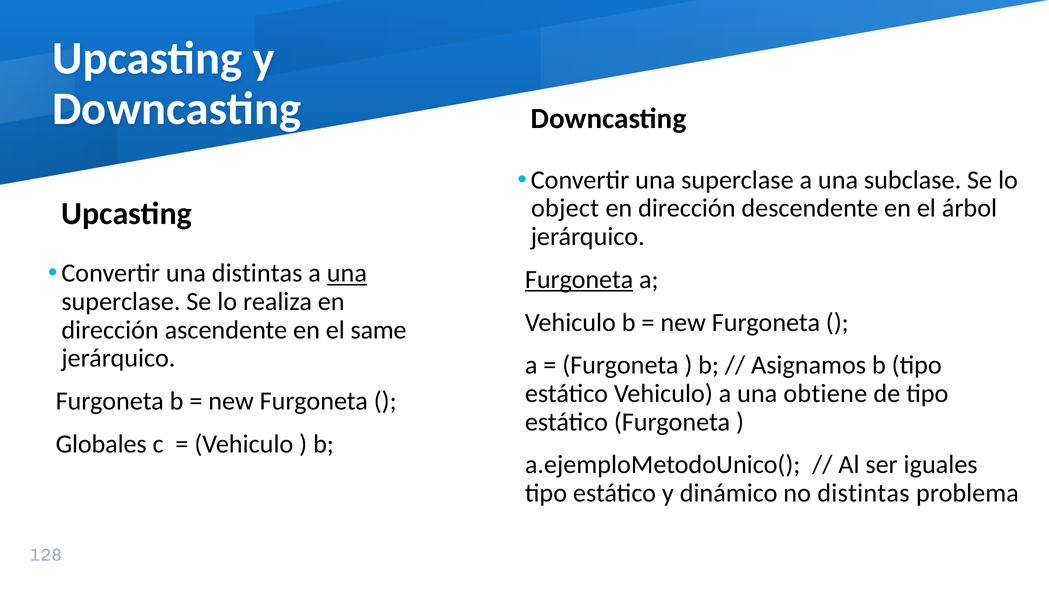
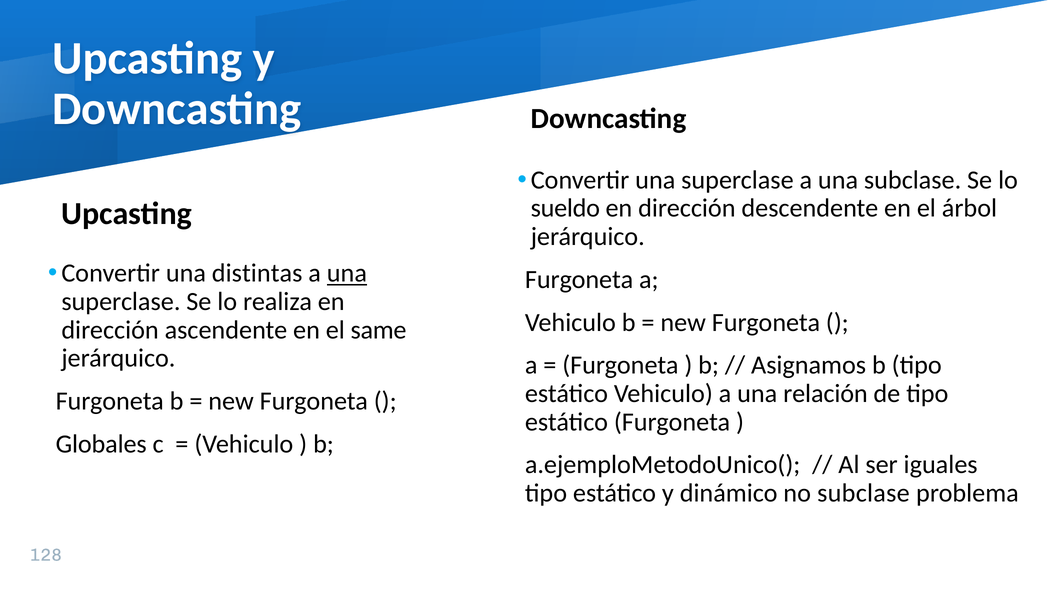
object: object -> sueldo (565, 208)
Furgoneta underline: present -> none (579, 279)
obtiene: obtiene -> relación (825, 394)
no distintas: distintas -> subclase (863, 493)
